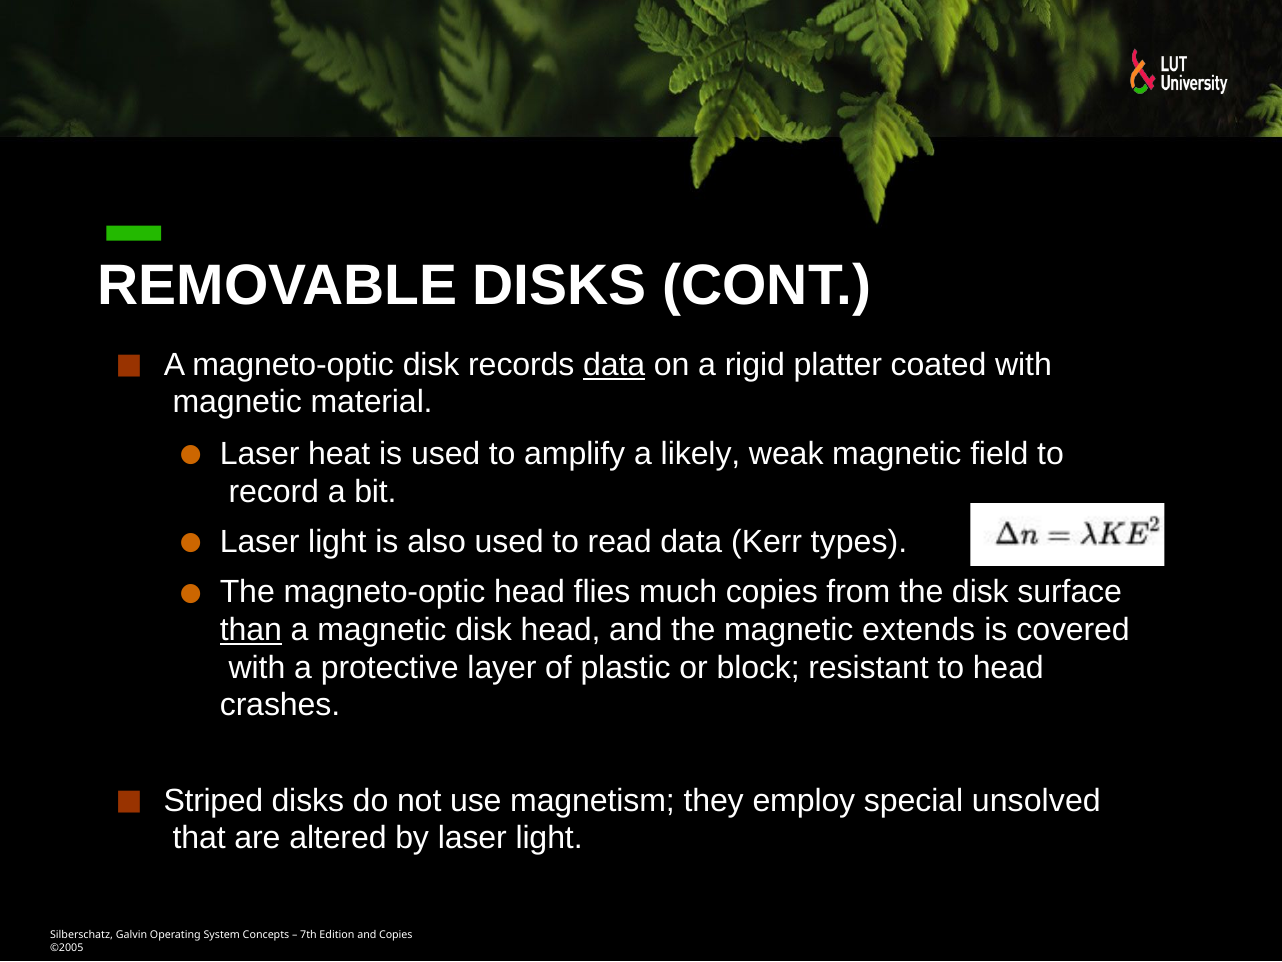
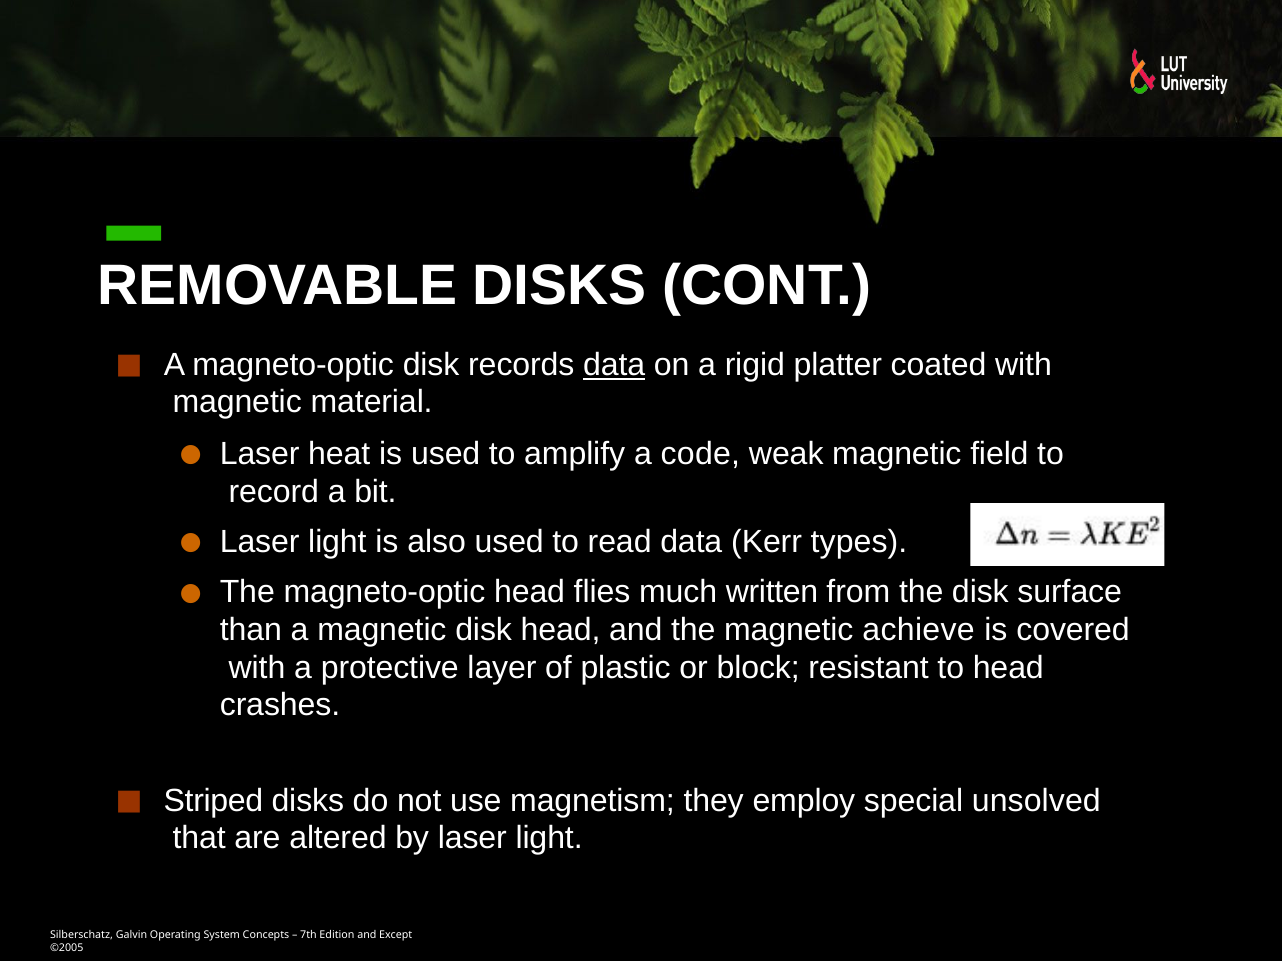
likely: likely -> code (700, 454)
much copies: copies -> written (772, 592)
than underline: present -> none (251, 630)
extends: extends -> achieve (919, 630)
and Copies: Copies -> Except (396, 934)
